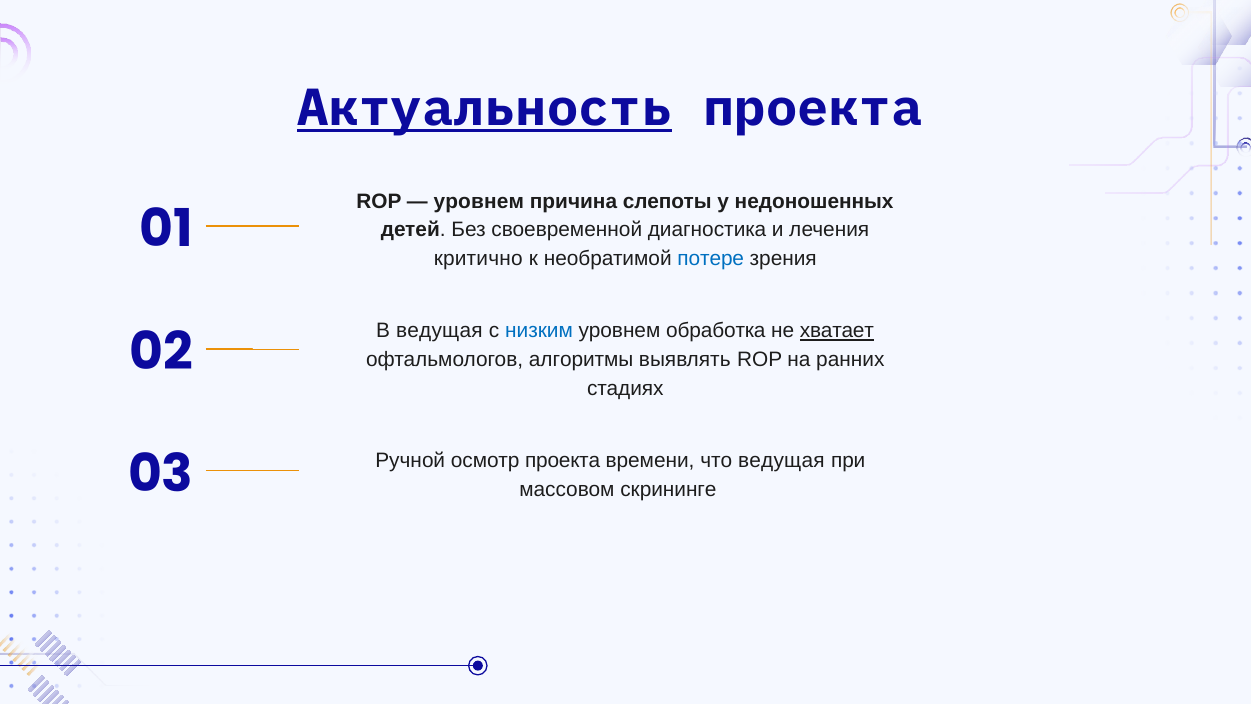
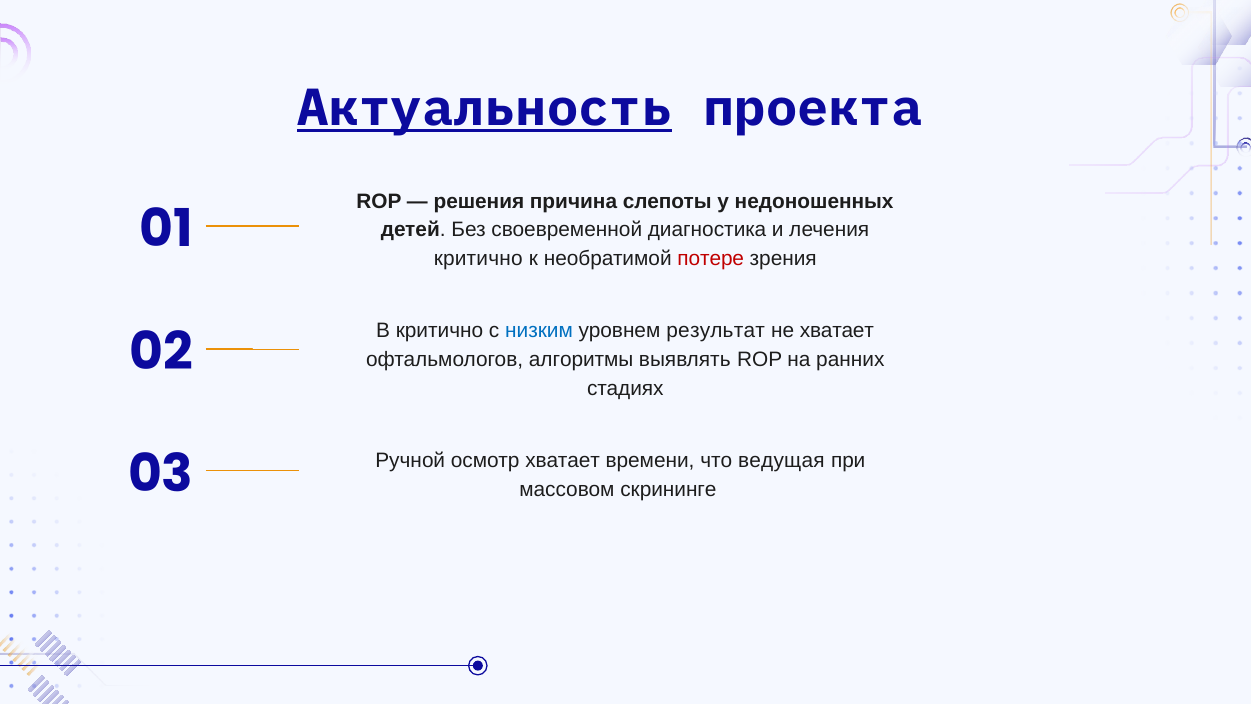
уровнем: уровнем -> решения (479, 201)
потере colour: blue -> red (711, 259)
В ведущая: ведущая -> критично (440, 331)
обработка: обработка -> результат (716, 331)
хватает underline: present -> none (837, 331)
осмотр проекта: проекта -> хватает (563, 461)
